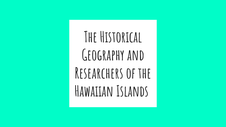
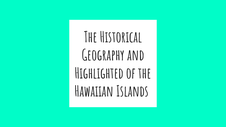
Researchers: Researchers -> Highlighted (99, 74)
